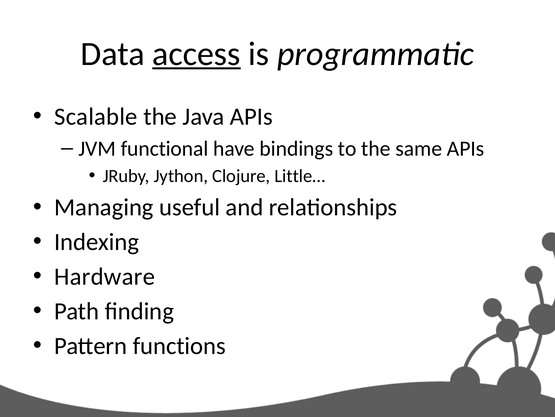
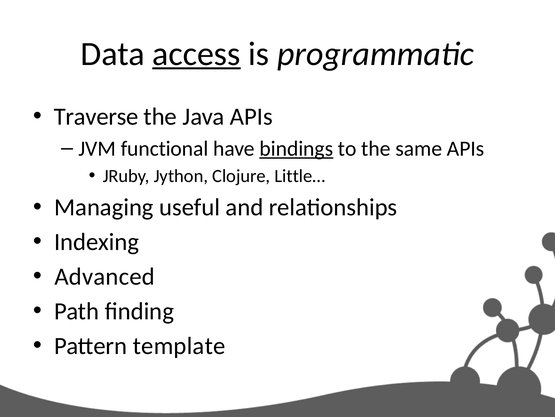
Scalable: Scalable -> Traverse (96, 116)
bindings underline: none -> present (296, 148)
Hardware: Hardware -> Advanced (105, 276)
functions: functions -> template (179, 345)
